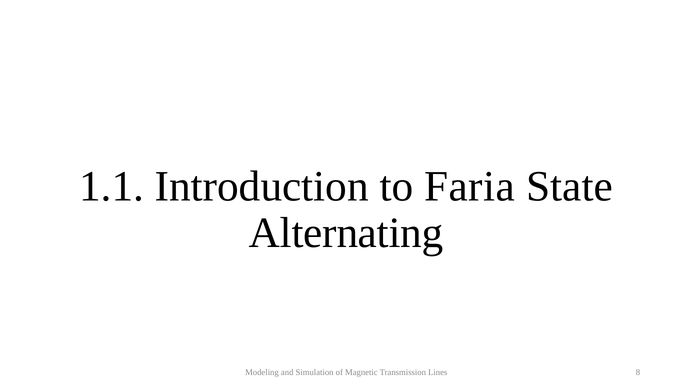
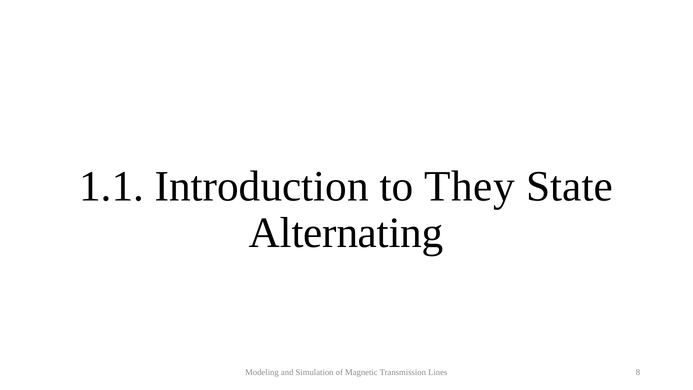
Faria: Faria -> They (470, 186)
